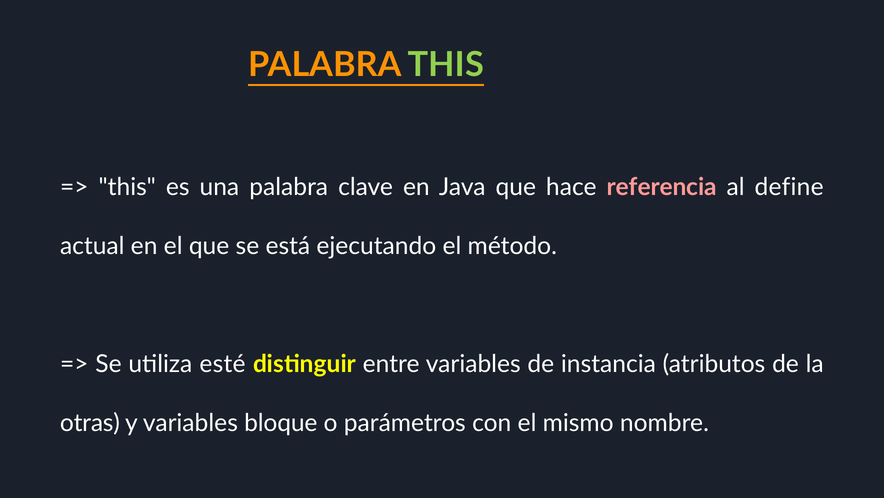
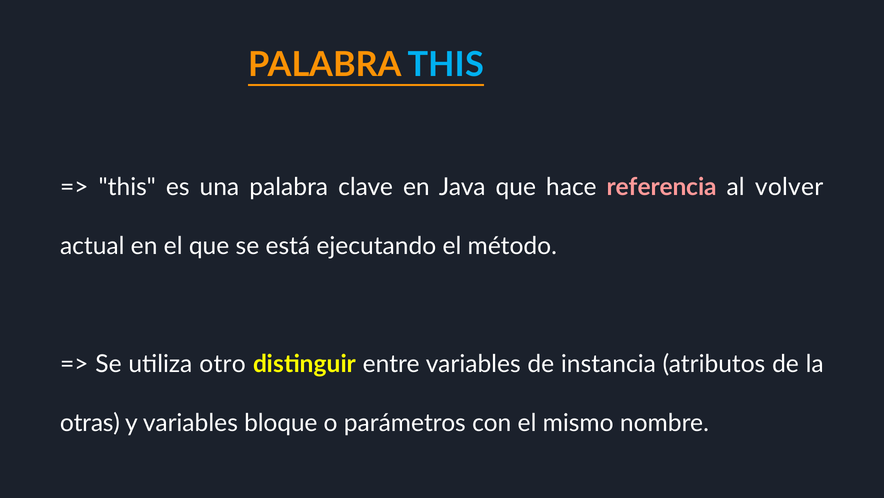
THIS colour: light green -> light blue (446, 65)
define: define -> volver (789, 187)
esté: esté -> otro (223, 363)
